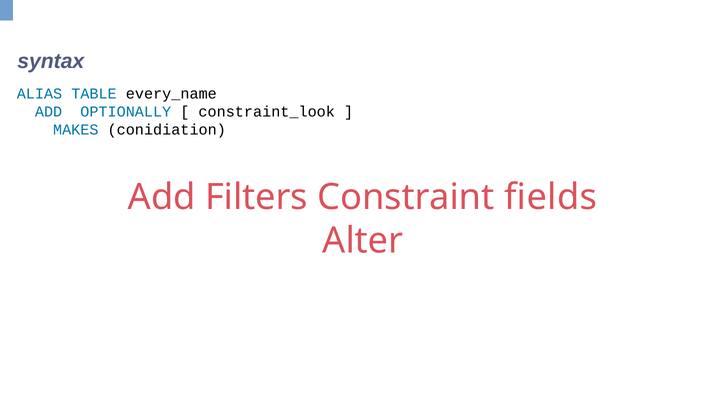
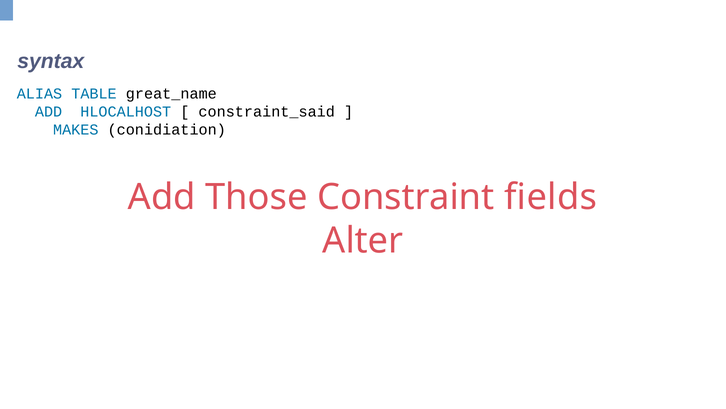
every_name: every_name -> great_name (171, 93)
OPTIONALLY: OPTIONALLY -> HLOCALHOST (126, 112)
constraint_look: constraint_look -> constraint_said (267, 112)
Filters: Filters -> Those (256, 197)
